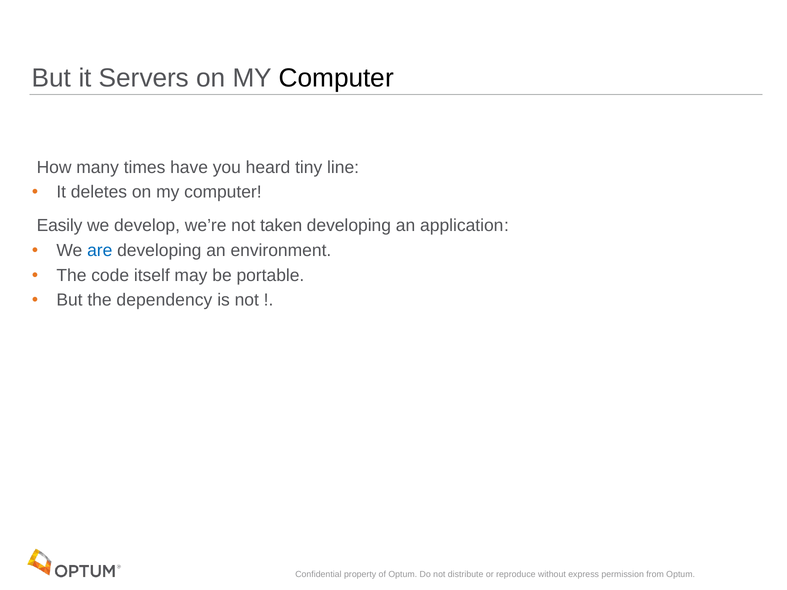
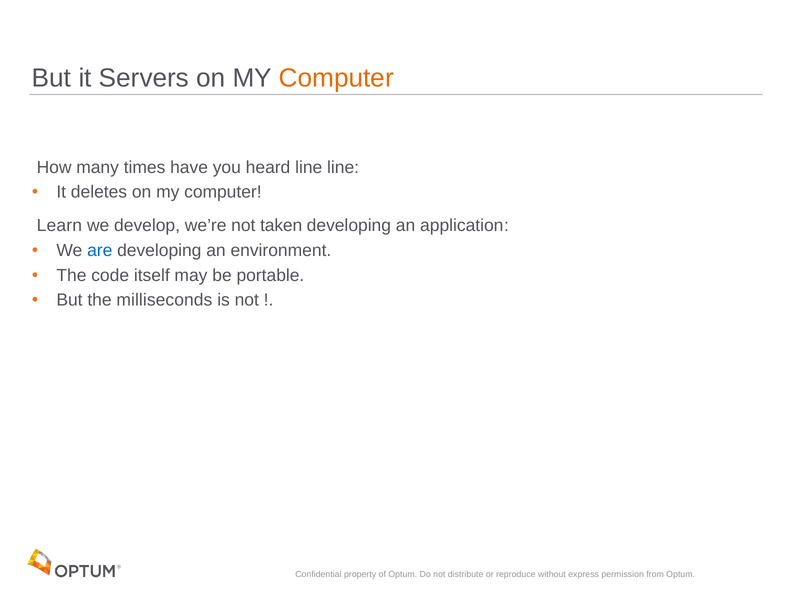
Computer colour: black -> orange (336, 78)
heard tiny: tiny -> line (309, 167)
Easily: Easily -> Learn (59, 226)
dependency: dependency -> milliseconds (164, 300)
